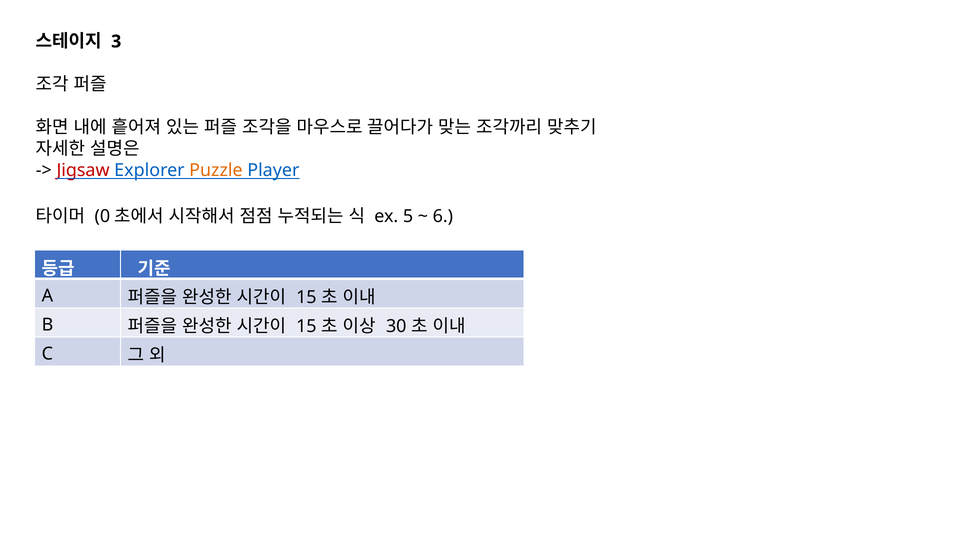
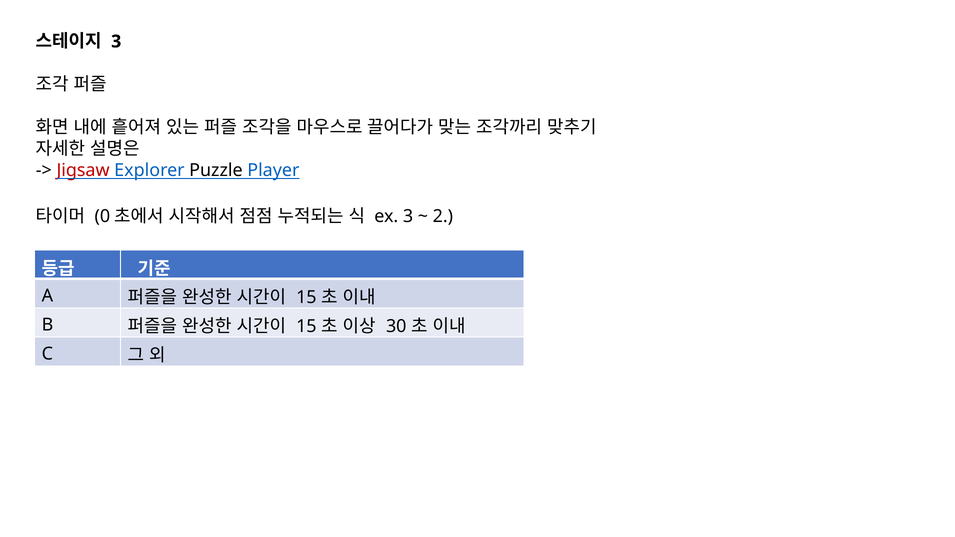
Puzzle colour: orange -> black (216, 170)
ex 5: 5 -> 3 (408, 216)
6: 6 -> 2 (443, 216)
